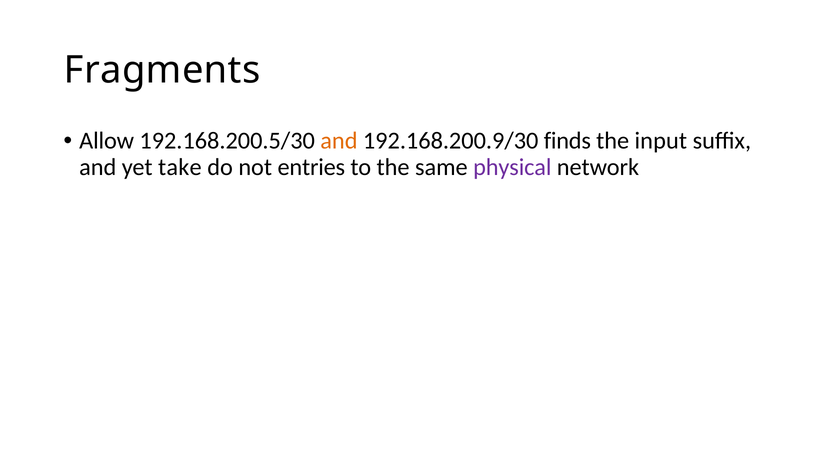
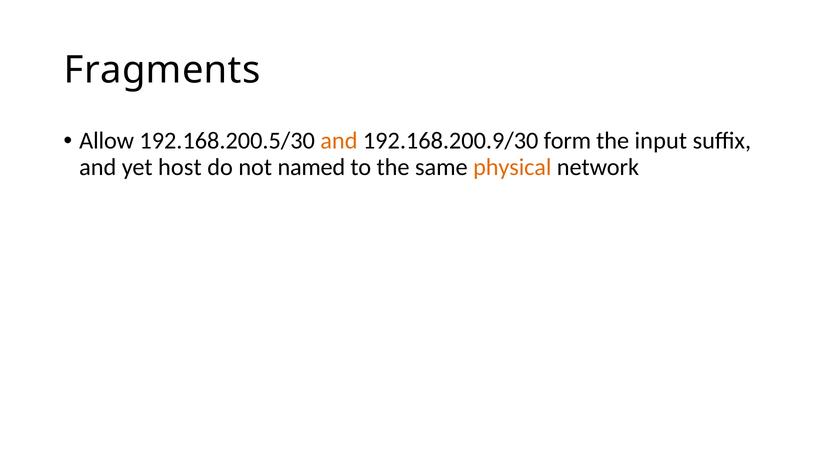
finds: finds -> form (567, 141)
take: take -> host (180, 167)
entries: entries -> named (311, 167)
physical colour: purple -> orange (512, 167)
